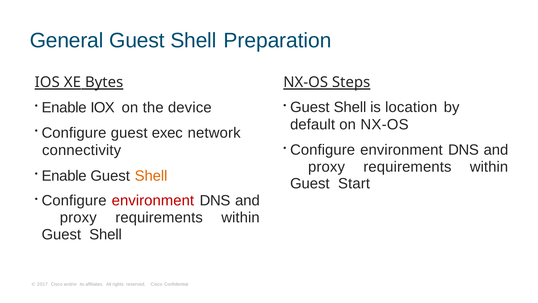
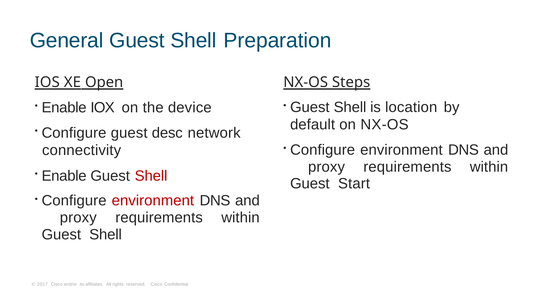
Bytes: Bytes -> Open (104, 82)
exec: exec -> desc (167, 133)
Shell colour: orange -> red (151, 176)
